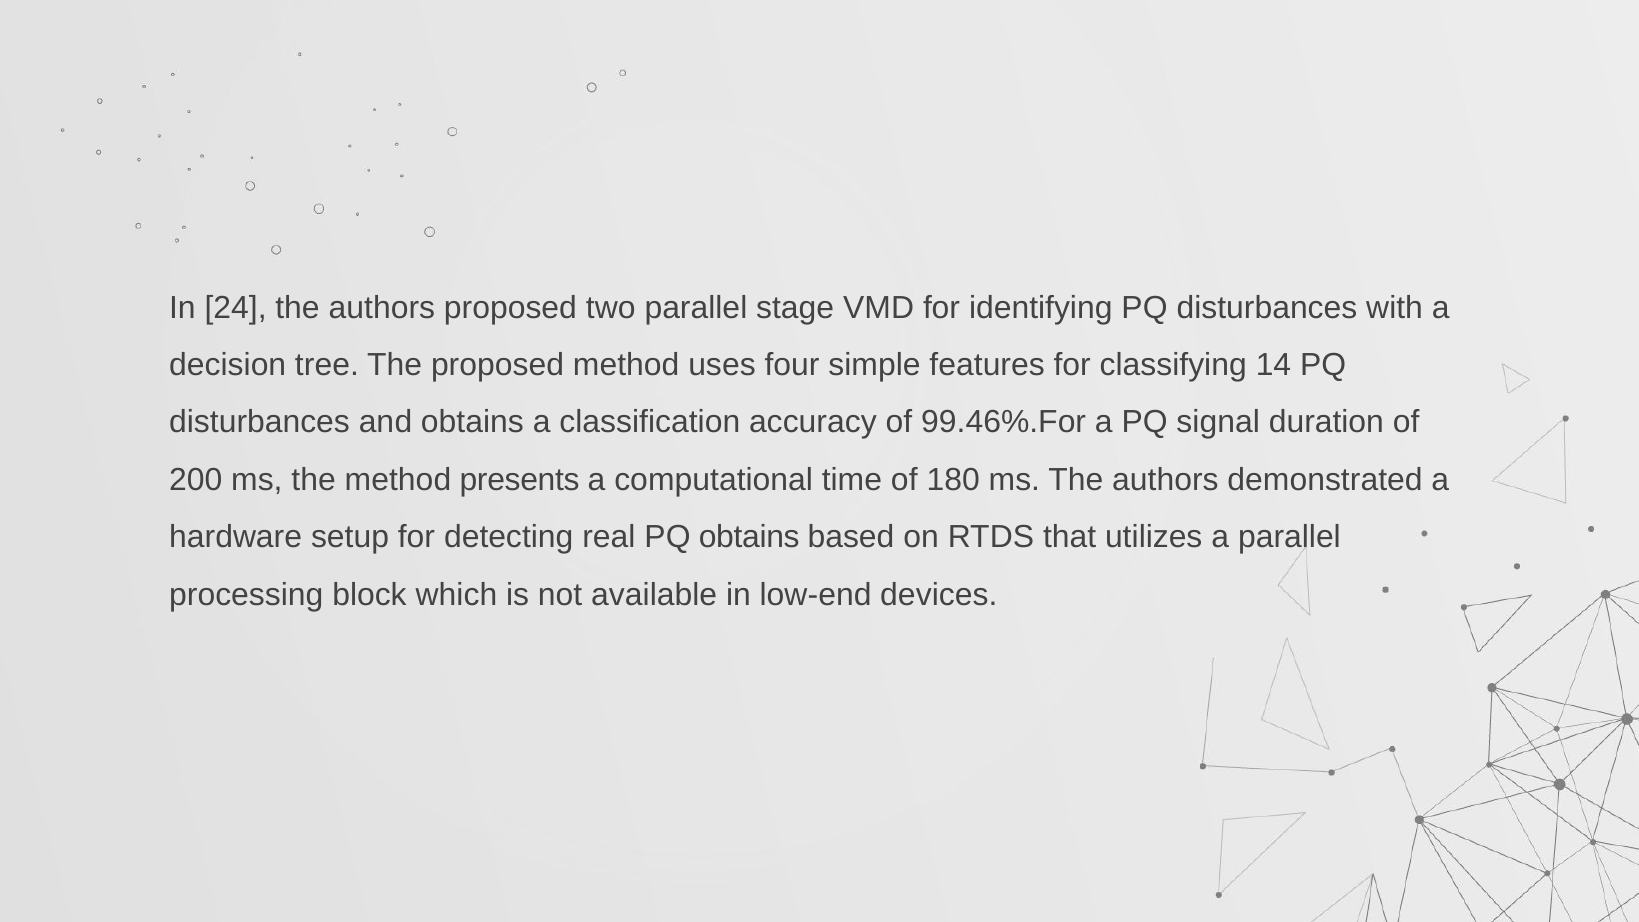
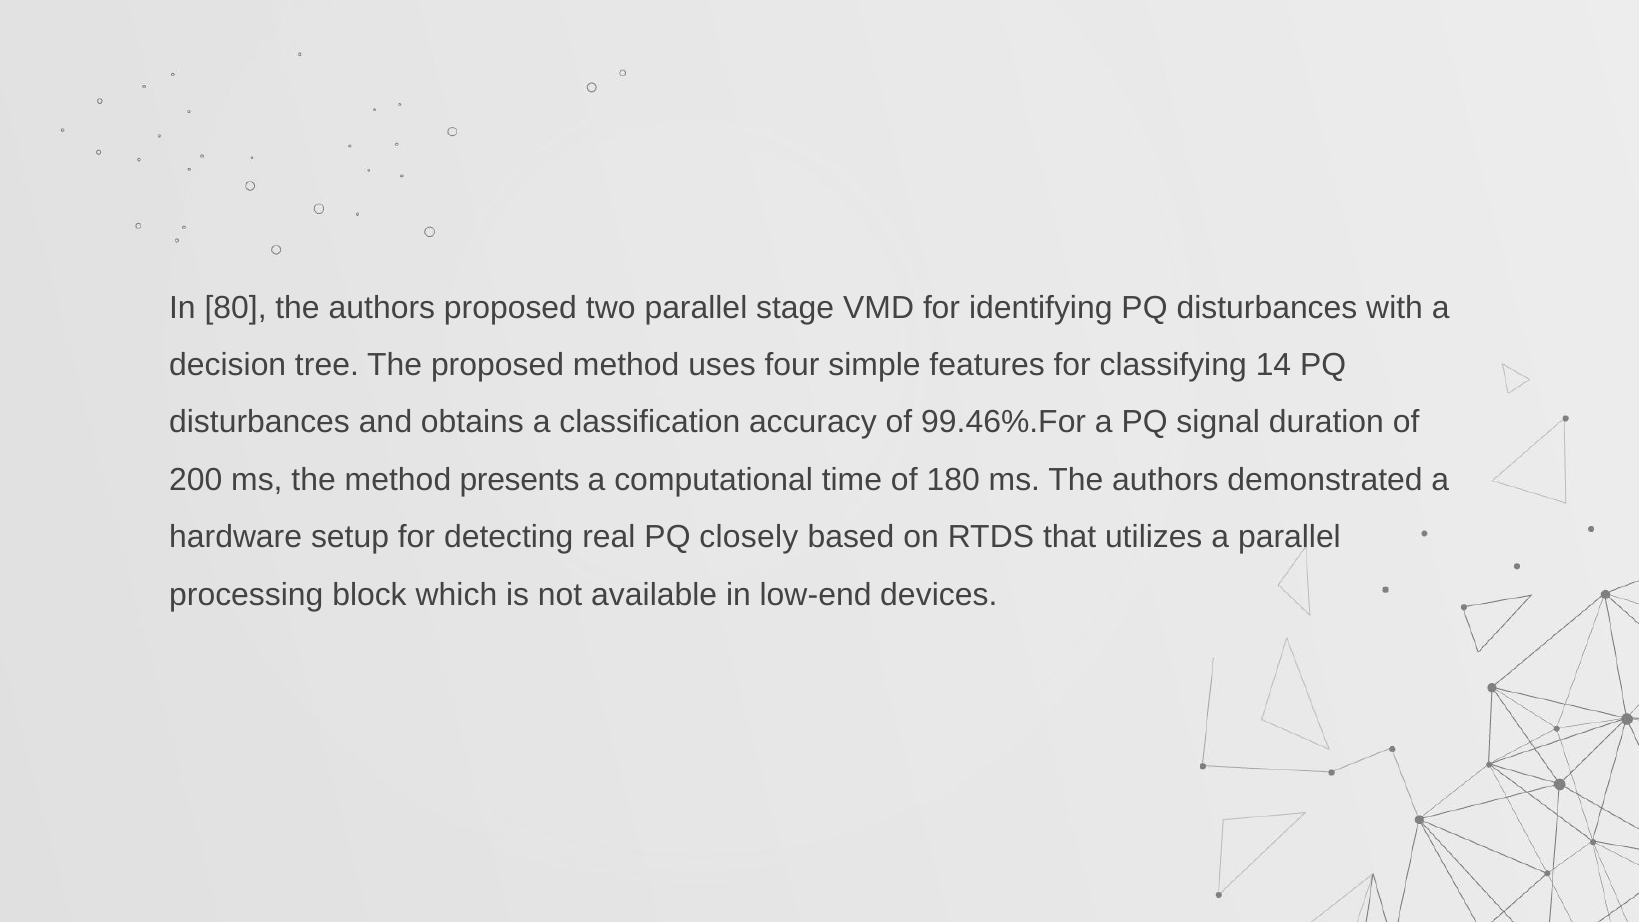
24: 24 -> 80 (236, 308)
PQ obtains: obtains -> closely (749, 537)
